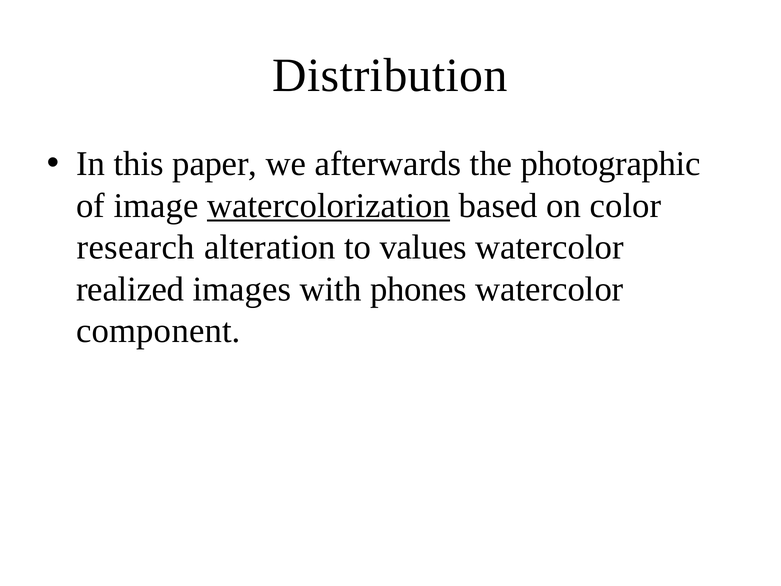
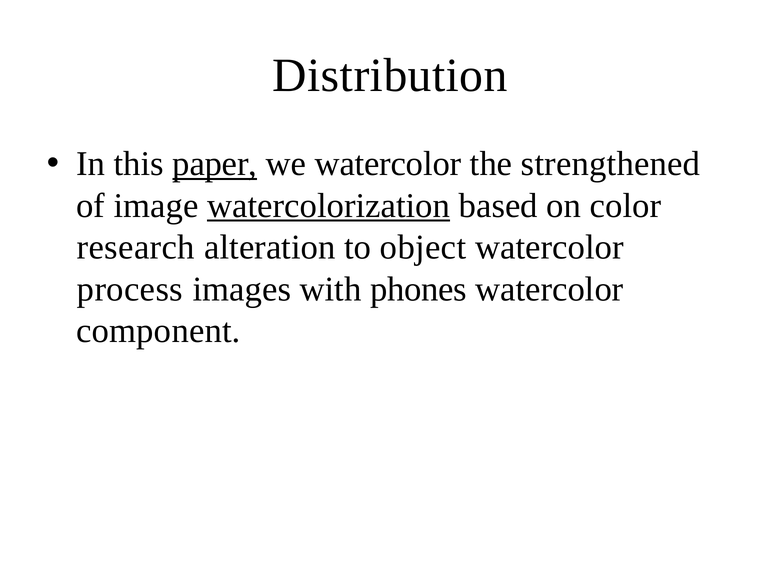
paper underline: none -> present (215, 164)
we afterwards: afterwards -> watercolor (388, 164)
photographic: photographic -> strengthened (610, 164)
values: values -> object (423, 247)
realized: realized -> process (130, 289)
